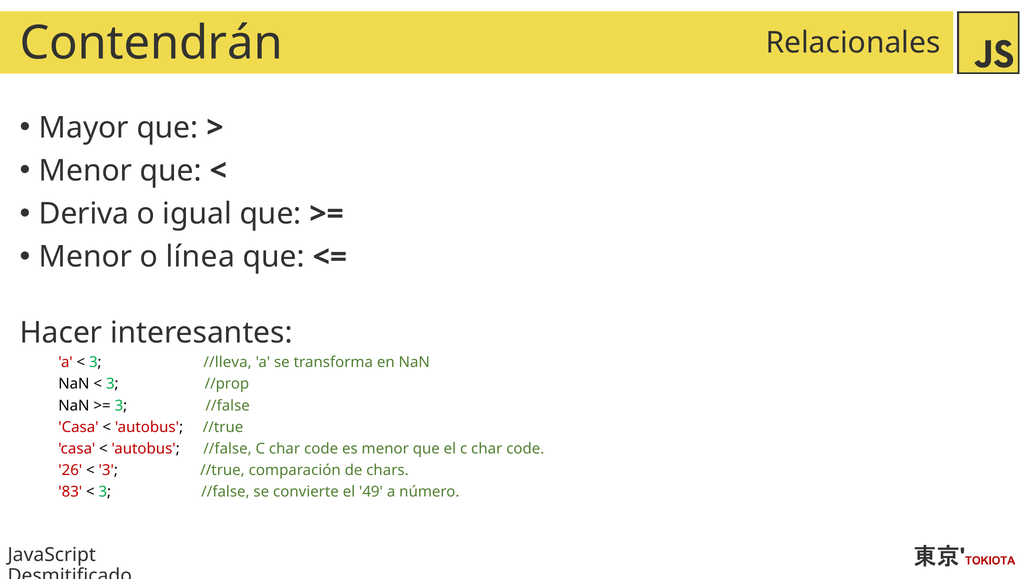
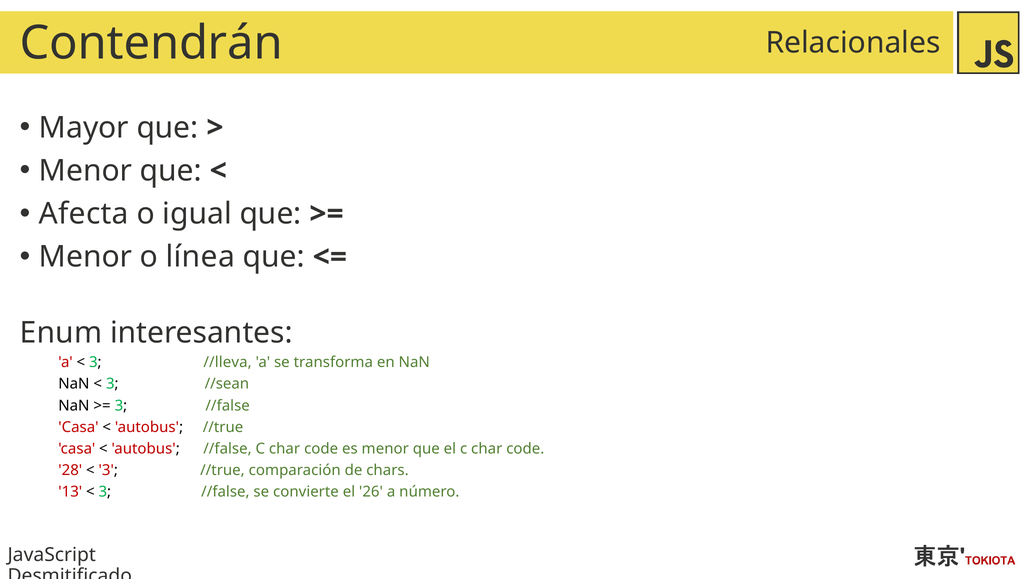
Deriva: Deriva -> Afecta (84, 214)
Hacer: Hacer -> Enum (61, 333)
//prop: //prop -> //sean (227, 384)
26: 26 -> 28 (70, 471)
83: 83 -> 13 (70, 492)
49: 49 -> 26 (371, 492)
